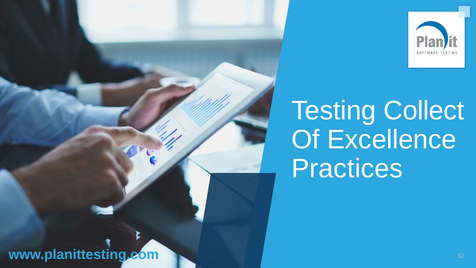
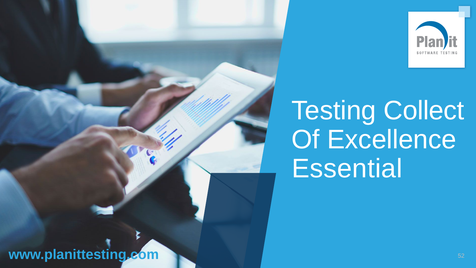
Practices: Practices -> Essential (347, 169)
